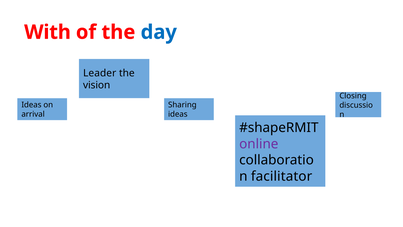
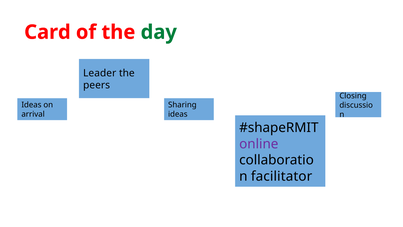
With: With -> Card (47, 32)
day colour: blue -> green (159, 32)
vision: vision -> peers (97, 85)
